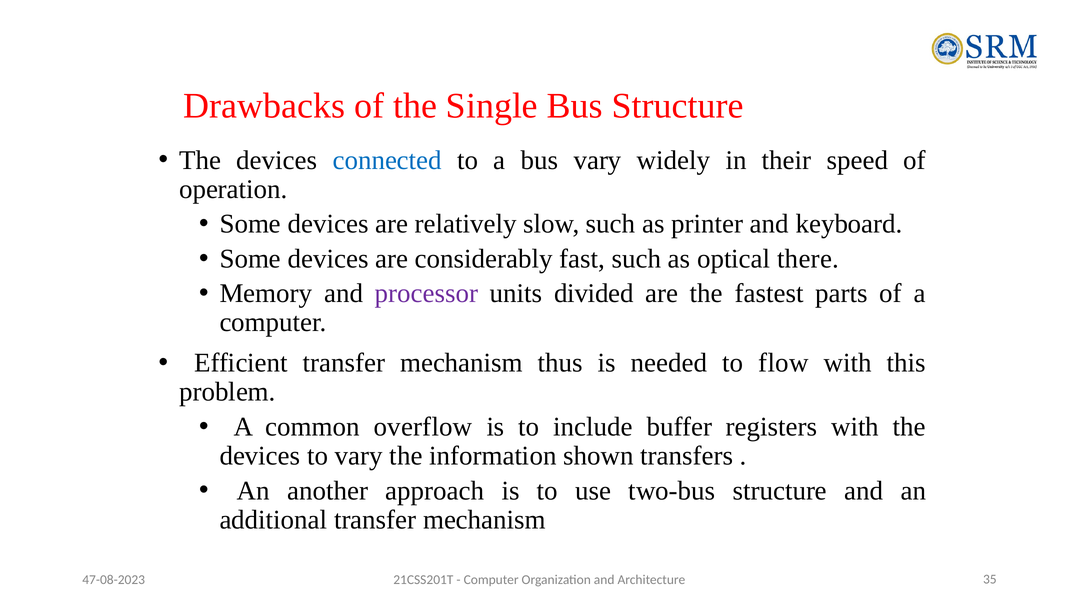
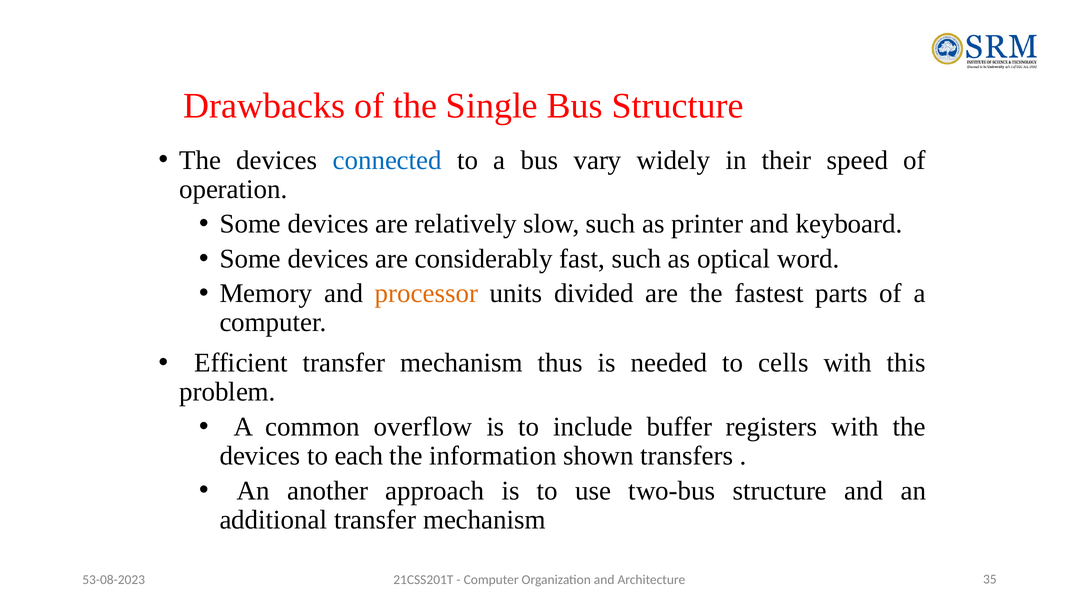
there: there -> word (808, 259)
processor colour: purple -> orange (427, 293)
flow: flow -> cells (783, 363)
to vary: vary -> each (359, 456)
47-08-2023: 47-08-2023 -> 53-08-2023 (114, 580)
